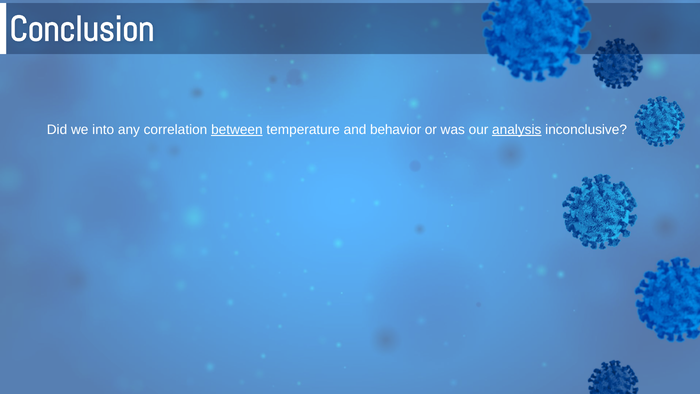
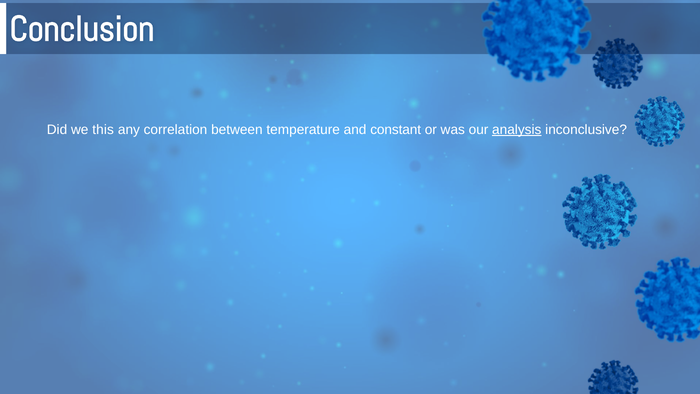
into: into -> this (103, 129)
between underline: present -> none (237, 129)
behavior: behavior -> constant (396, 129)
